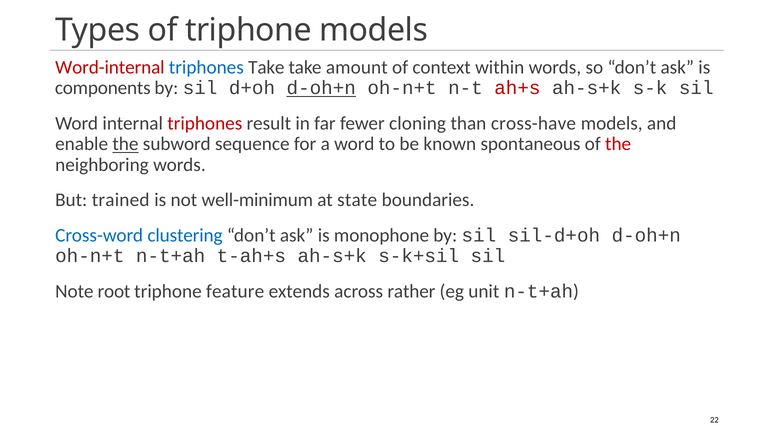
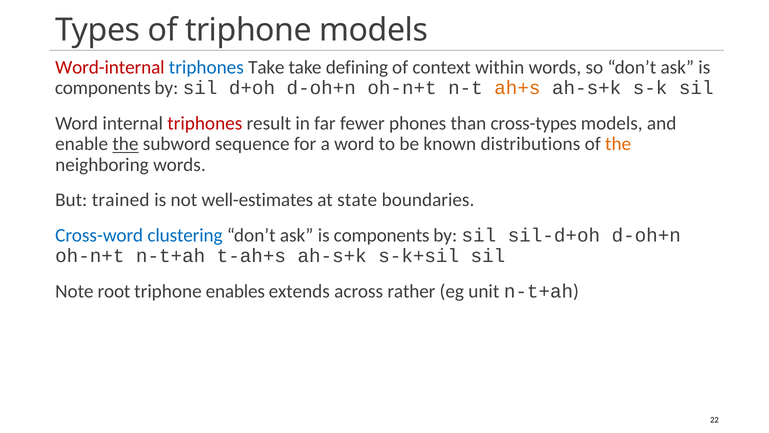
amount: amount -> defining (357, 67)
d-oh+n underline: present -> none (321, 88)
ah+s colour: red -> orange (517, 88)
cloning: cloning -> phones (418, 123)
cross-have: cross-have -> cross-types (534, 123)
spontaneous: spontaneous -> distributions (530, 144)
the colour: red -> orange (618, 144)
well-minimum: well-minimum -> well-estimates (257, 200)
monophone: monophone -> components (382, 235)
feature: feature -> enables (235, 291)
